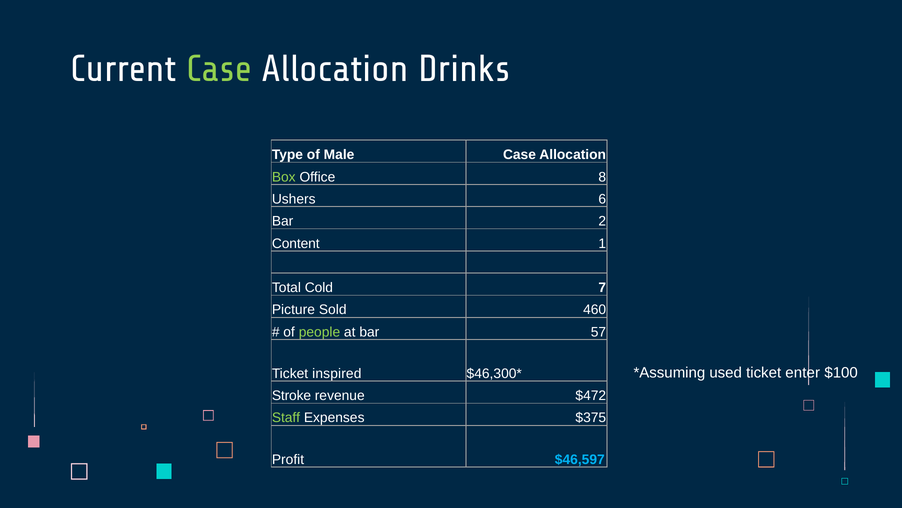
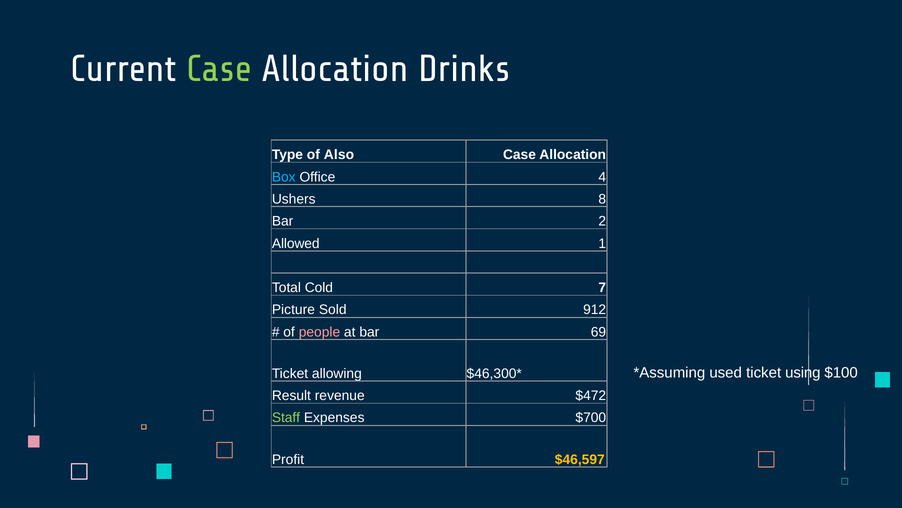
Male: Male -> Also (339, 155)
Box colour: light green -> light blue (284, 177)
8: 8 -> 4 (602, 177)
6: 6 -> 8 (602, 199)
Content: Content -> Allowed (296, 243)
460: 460 -> 912 (595, 310)
people colour: light green -> pink (319, 332)
57: 57 -> 69 (598, 332)
enter: enter -> using (803, 372)
inspired: inspired -> allowing (337, 373)
Stroke: Stroke -> Result (291, 395)
$375: $375 -> $700 (591, 417)
$46,597 colour: light blue -> yellow (580, 459)
